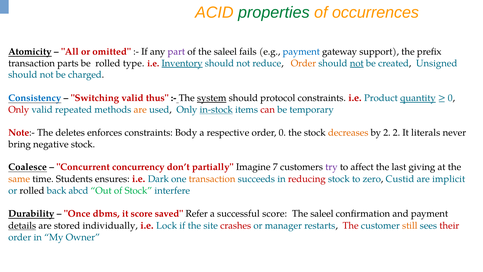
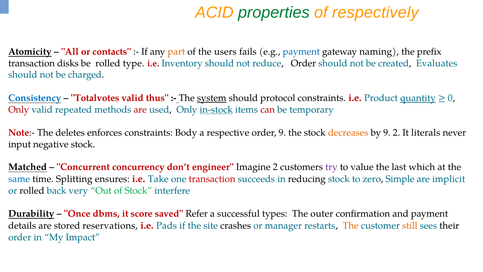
occurrences: occurrences -> respectively (375, 13)
omitted: omitted -> contacts (112, 52)
part colour: purple -> orange (176, 52)
of the saleel: saleel -> users (225, 52)
support: support -> naming (379, 52)
parts: parts -> disks (68, 63)
Inventory underline: present -> none (182, 63)
Order colour: orange -> black (303, 63)
not underline: present -> none (357, 63)
Unsigned: Unsigned -> Evaluates (437, 63)
Switching: Switching -> Totalvotes (95, 98)
are colour: orange -> red (140, 110)
order 0: 0 -> 9 (282, 133)
by 2: 2 -> 9 (387, 133)
bring: bring -> input (20, 144)
Coalesce: Coalesce -> Matched (28, 167)
partially: partially -> engineer (213, 167)
Imagine 7: 7 -> 2 (275, 167)
affect: affect -> value (362, 167)
giving: giving -> which (422, 167)
same colour: orange -> blue (19, 179)
Students: Students -> Splitting (74, 179)
Dark: Dark -> Take (158, 179)
transaction colour: orange -> red (212, 179)
reducing colour: red -> black (307, 179)
Custid: Custid -> Simple (400, 179)
abcd: abcd -> very (78, 191)
successful score: score -> types (275, 213)
saleel: saleel -> outer (322, 213)
details underline: present -> none (22, 225)
individually: individually -> reservations (110, 225)
Lock: Lock -> Pads (167, 225)
crashes colour: red -> black (236, 225)
The colour: red -> orange (351, 225)
their colour: red -> black (449, 225)
Owner: Owner -> Impact (83, 237)
